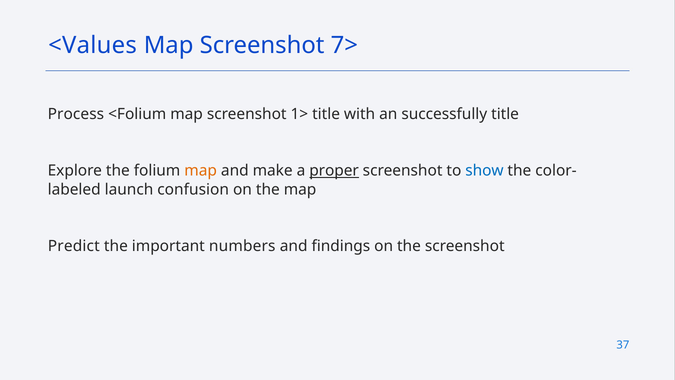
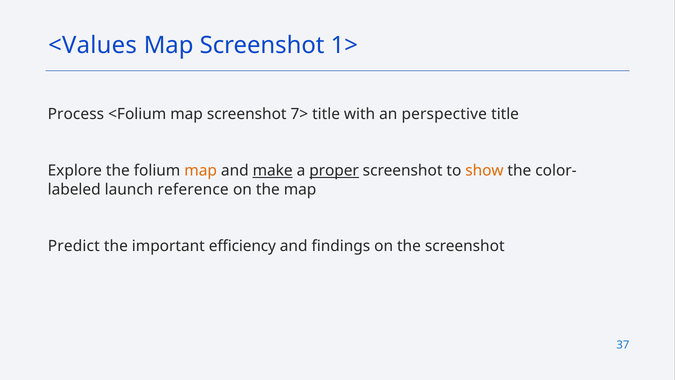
7>: 7> -> 1> (344, 45)
1>: 1> -> 7> (299, 114)
successfully: successfully -> perspective (444, 114)
make underline: none -> present (273, 171)
show colour: blue -> orange (484, 171)
confusion: confusion -> reference (193, 189)
numbers: numbers -> efficiency (242, 246)
